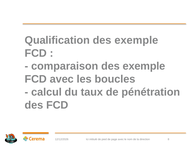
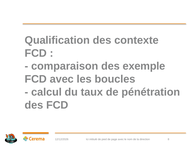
Qualification des exemple: exemple -> contexte (136, 40)
